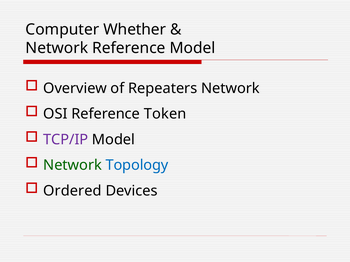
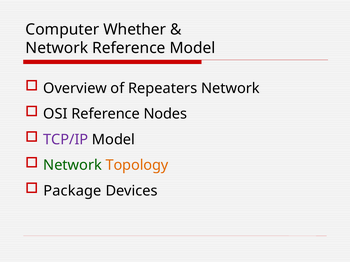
Token: Token -> Nodes (165, 114)
Topology colour: blue -> orange (137, 165)
Ordered: Ordered -> Package (72, 191)
